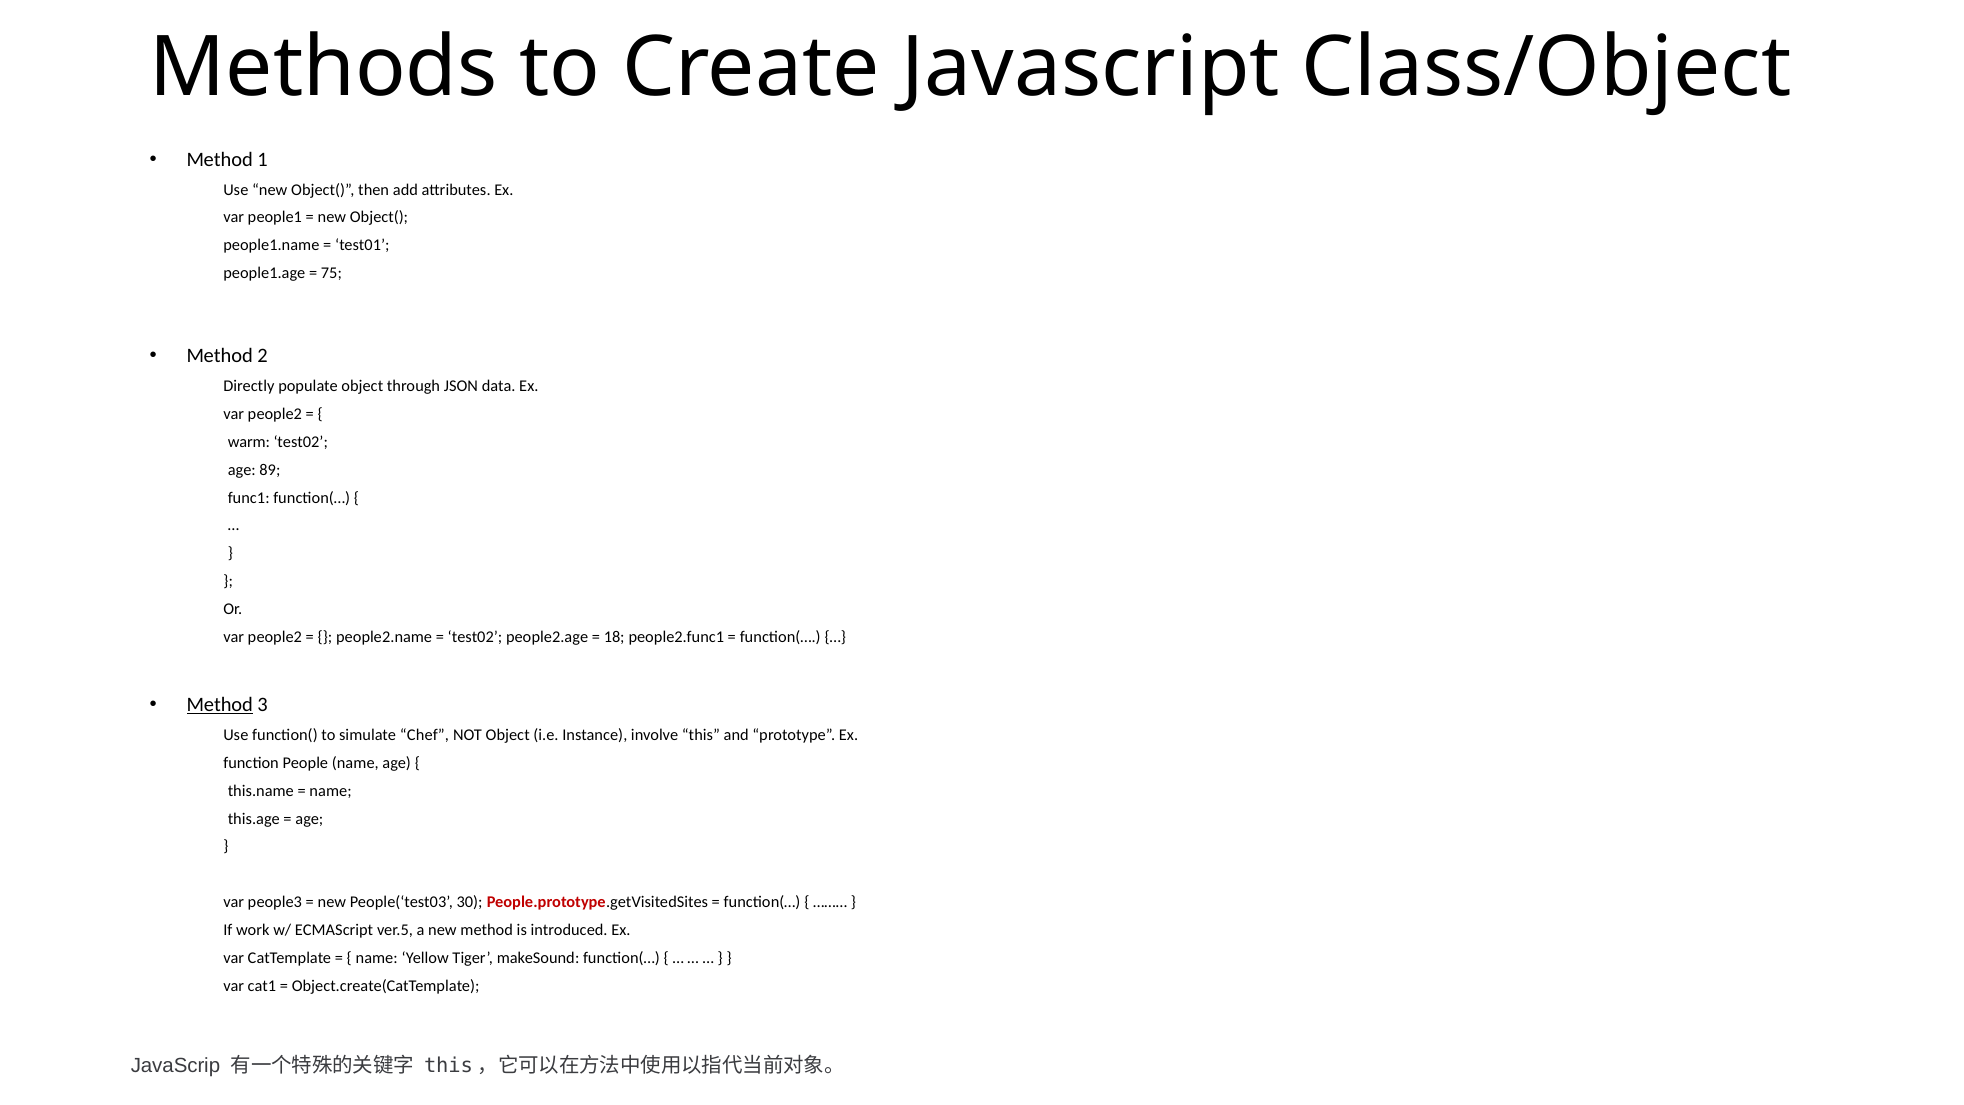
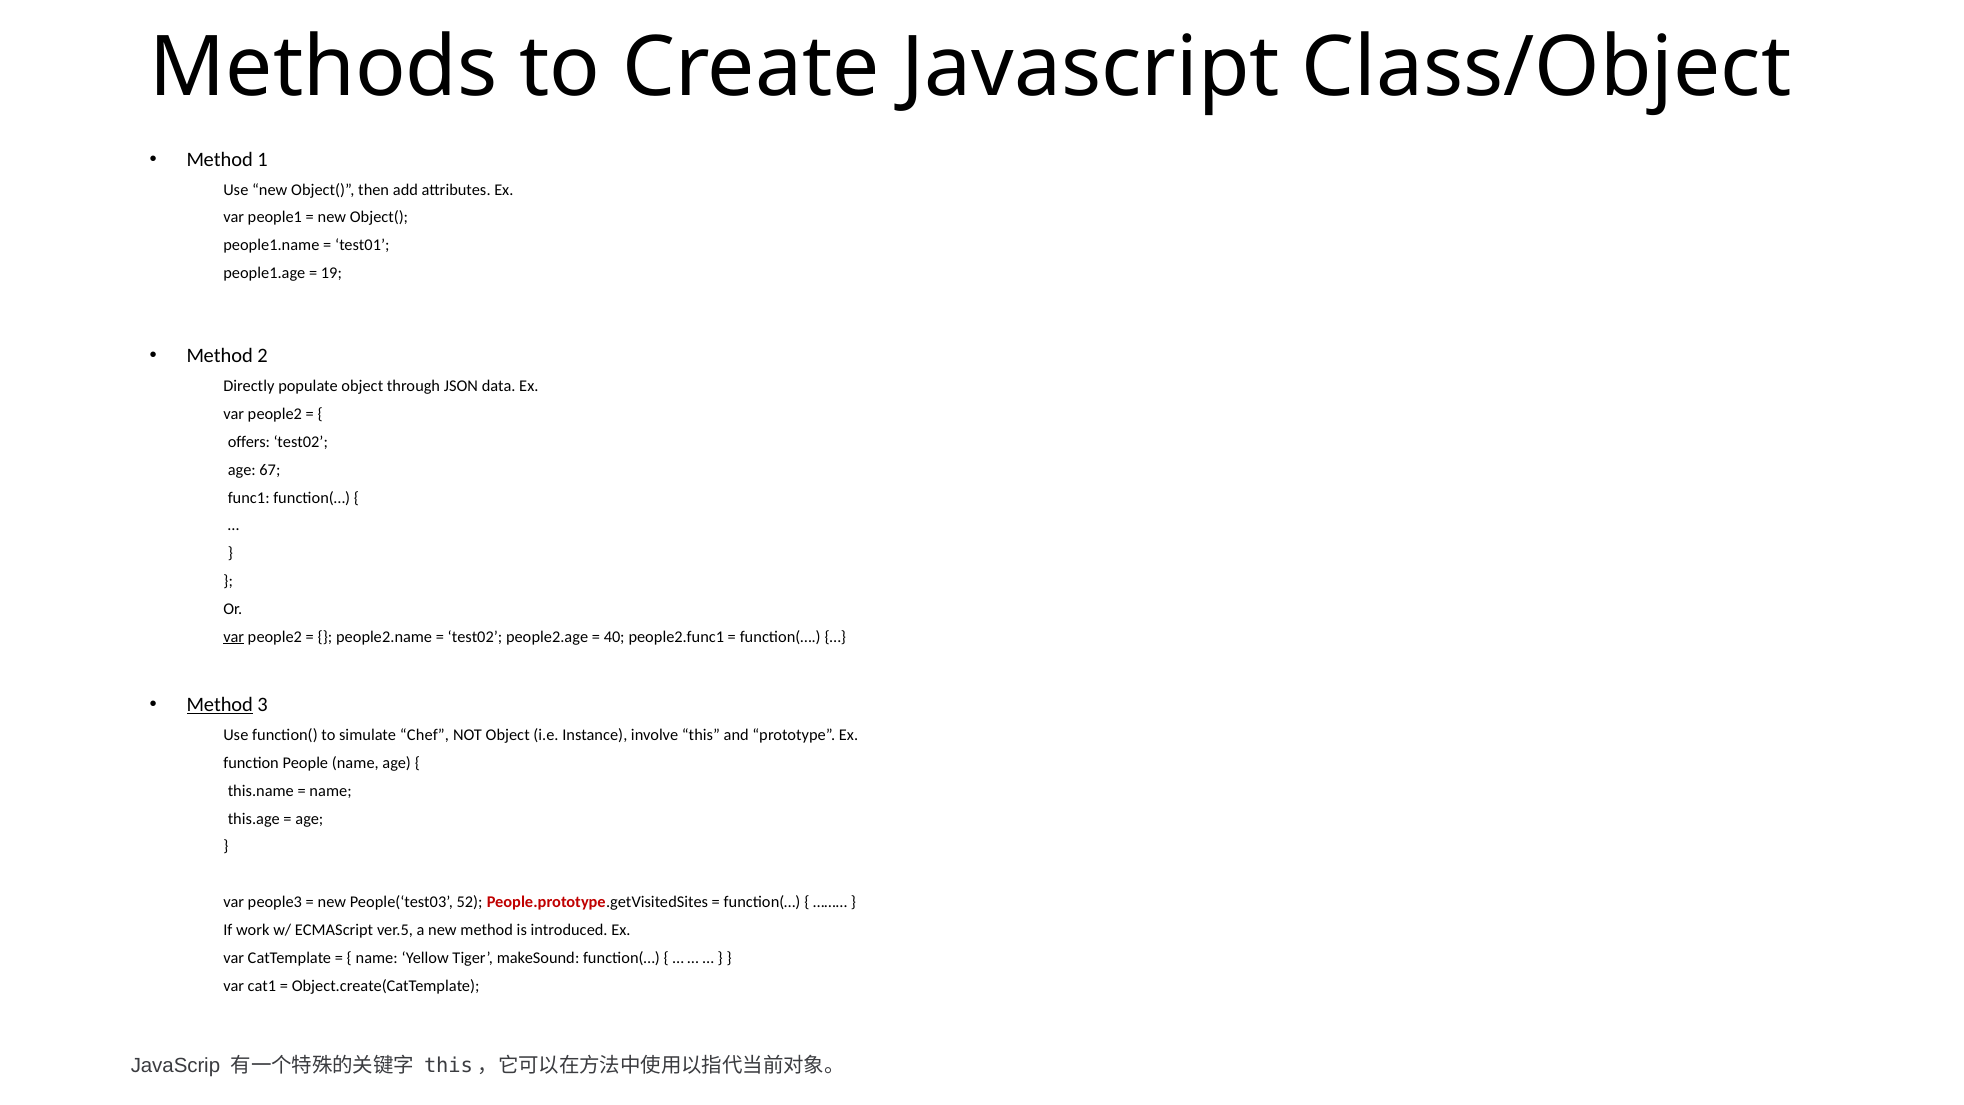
75: 75 -> 19 (331, 273)
warm: warm -> offers (249, 442)
89: 89 -> 67 (270, 470)
var underline: none -> present (234, 637)
18: 18 -> 40 (614, 637)
30: 30 -> 52 (470, 902)
